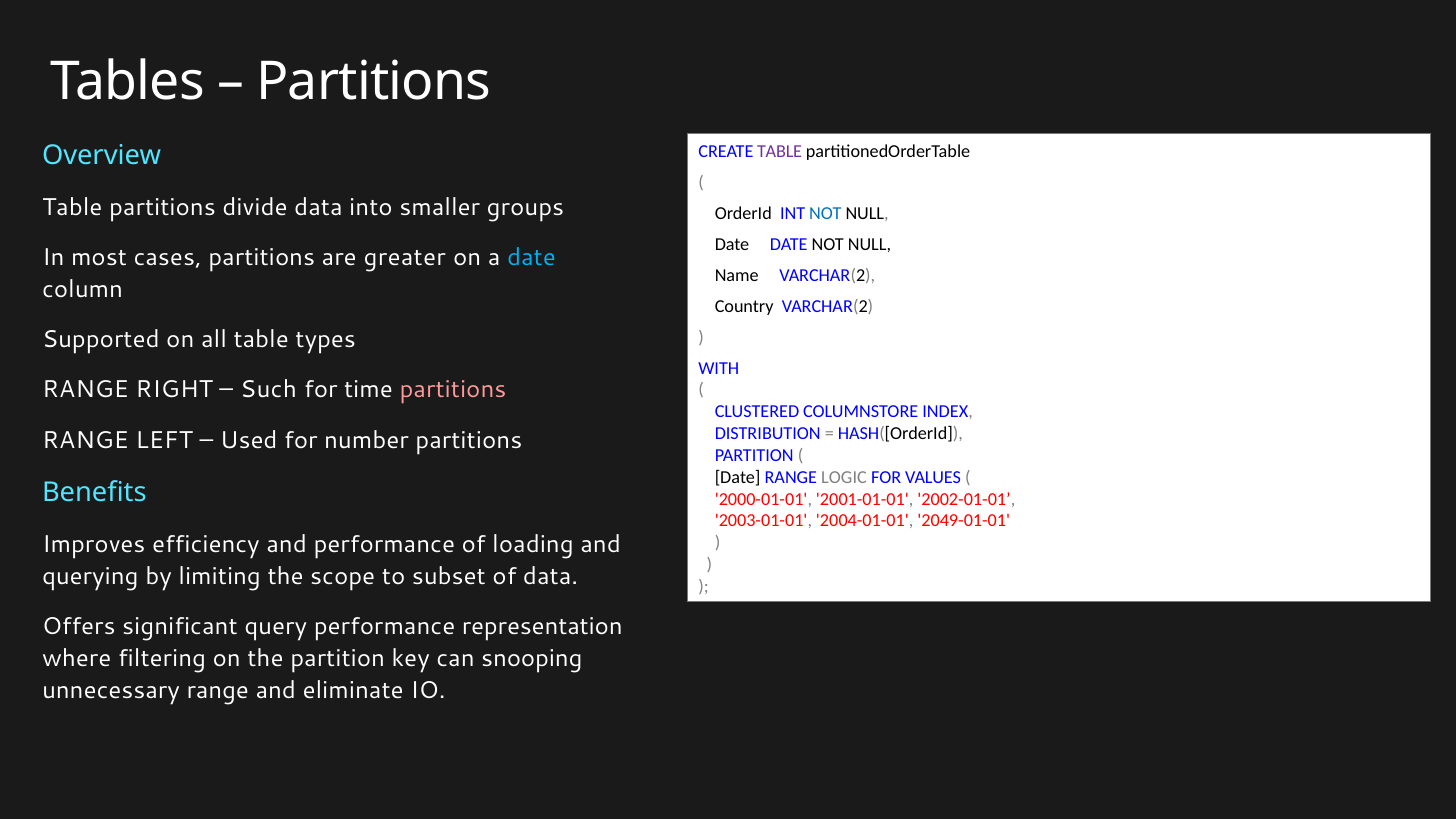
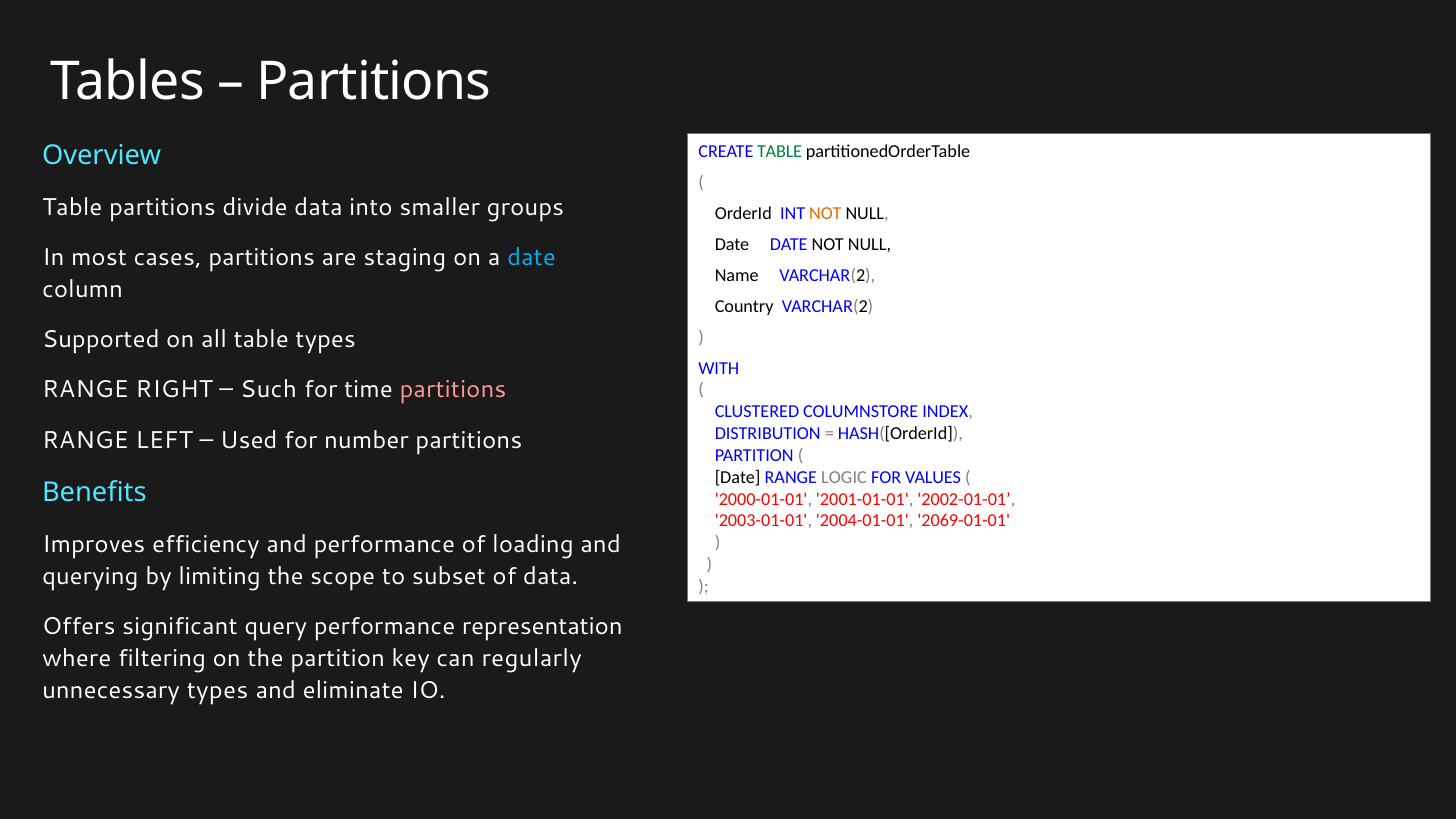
TABLE colour: purple -> green (780, 151)
NOT colour: blue -> orange (825, 213)
greater: greater -> staging (405, 257)
2049-01-01: 2049-01-01 -> 2069-01-01 (964, 521)
snooping: snooping -> regularly (532, 659)
unnecessary range: range -> types (218, 691)
